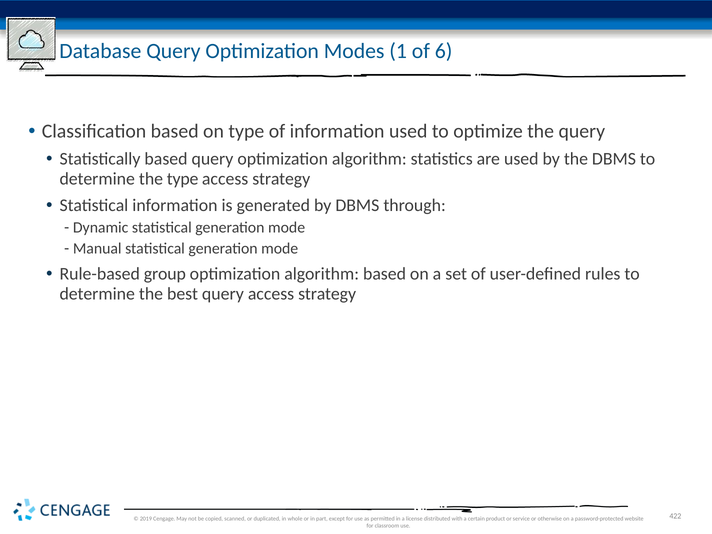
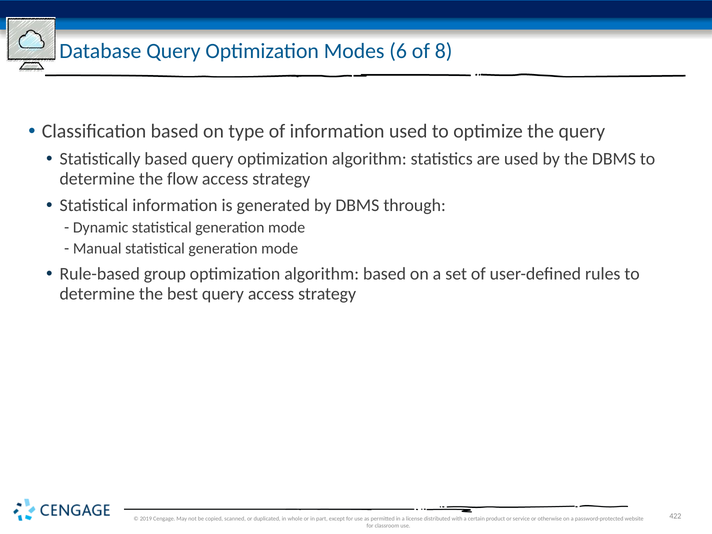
1: 1 -> 6 (398, 51)
6: 6 -> 8 (444, 51)
the type: type -> flow (183, 179)
